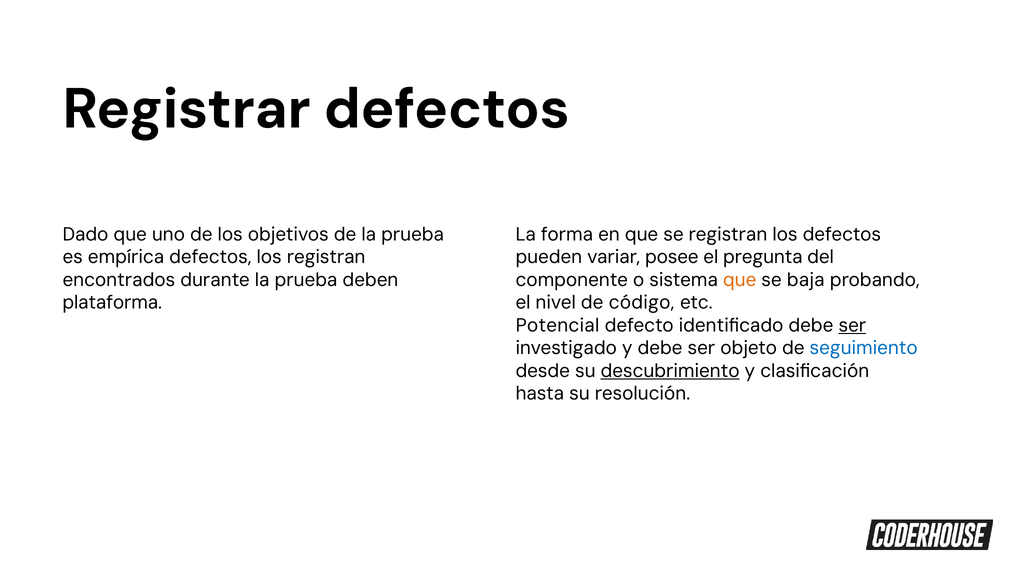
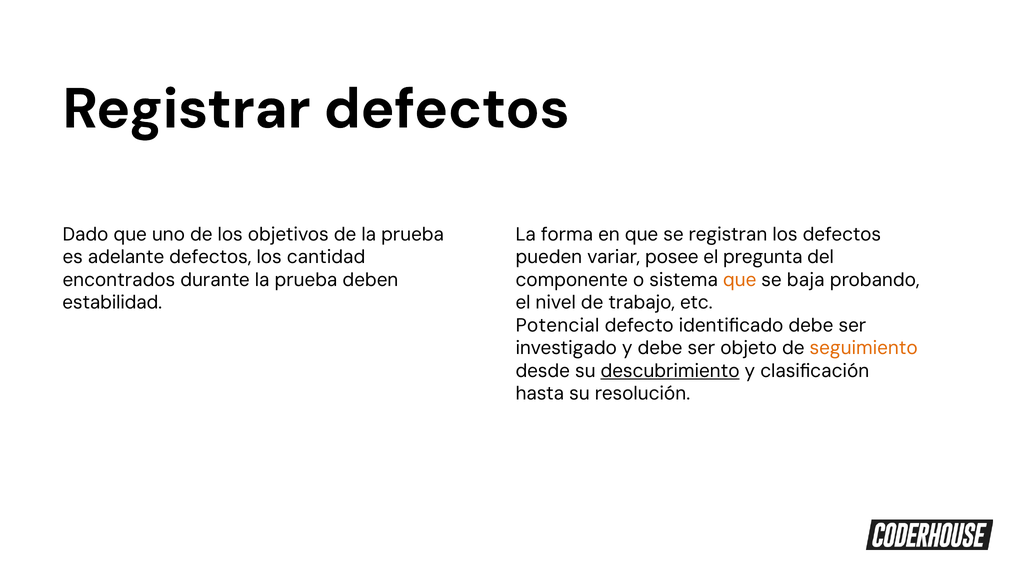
empírica: empírica -> adelante (126, 257)
los registran: registran -> cantidad (326, 257)
plataforma: plataforma -> estabilidad (112, 303)
código: código -> trabajo (642, 303)
ser underline: present -> none (852, 325)
seguimiento colour: blue -> orange (864, 348)
